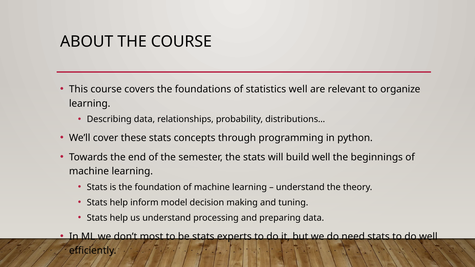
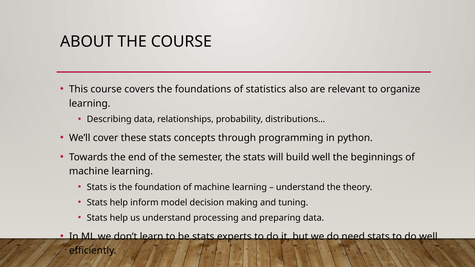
statistics well: well -> also (298, 89)
most: most -> learn (152, 237)
